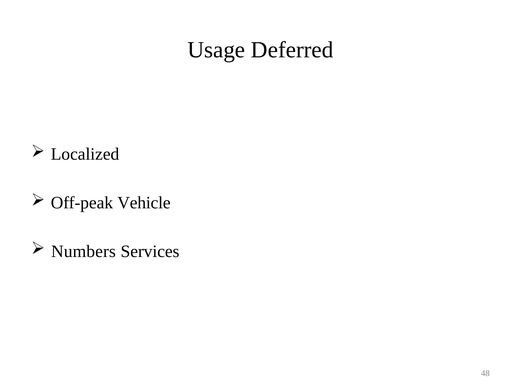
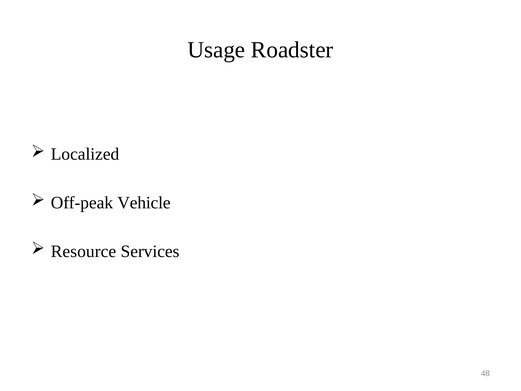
Deferred: Deferred -> Roadster (292, 50)
Numbers: Numbers -> Resource (83, 251)
